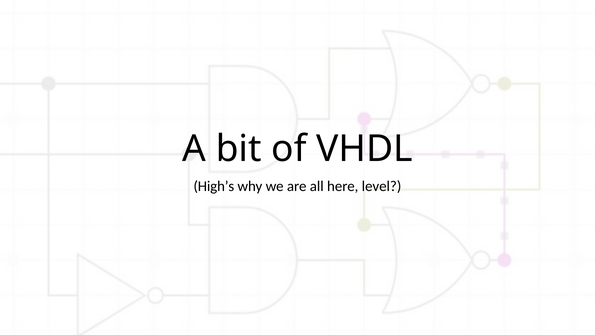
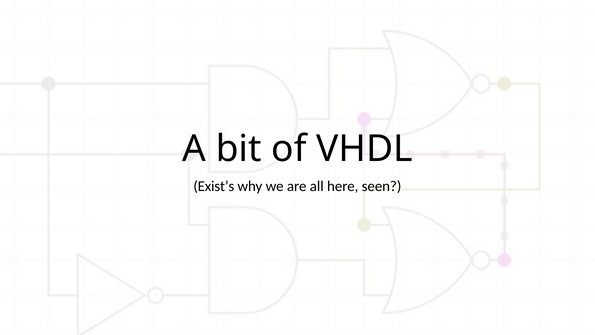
High’s: High’s -> Exist’s (214, 186)
level: level -> seen (382, 186)
